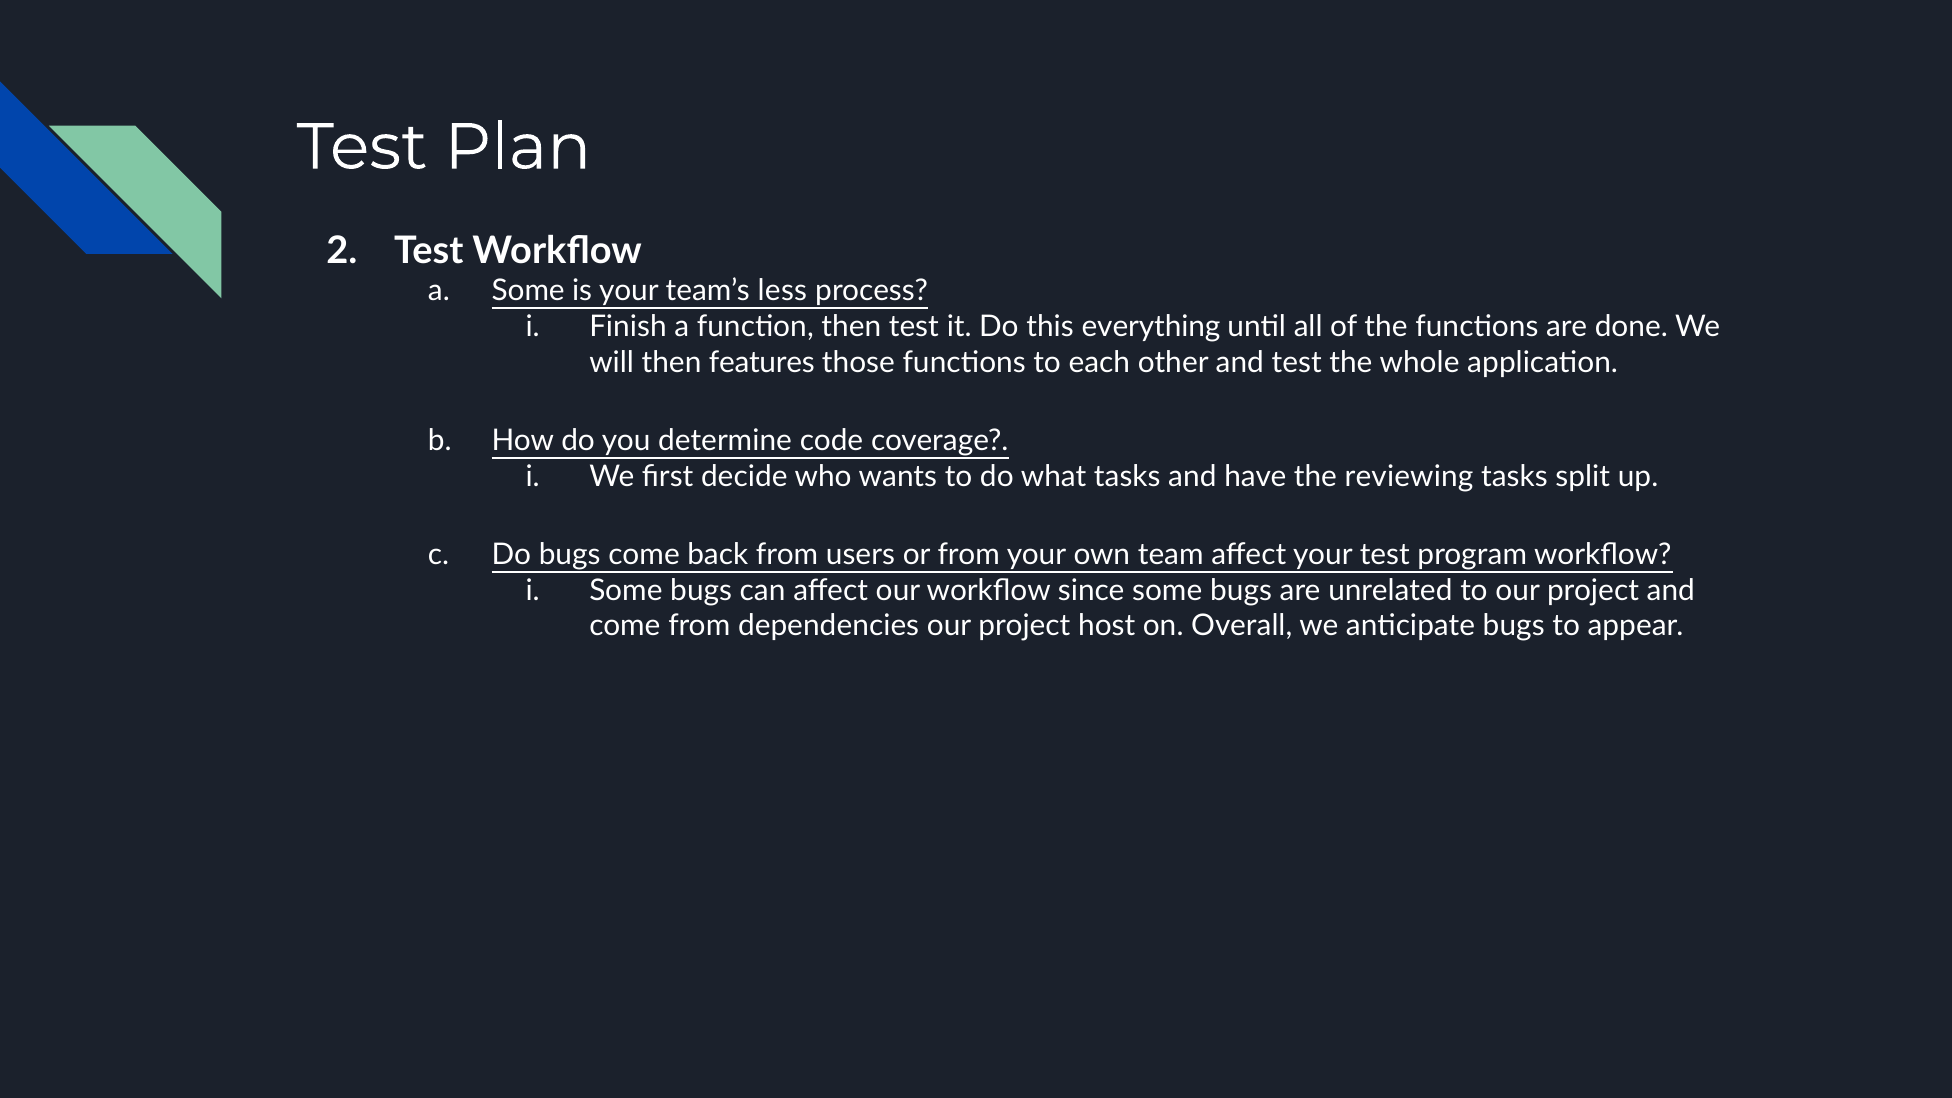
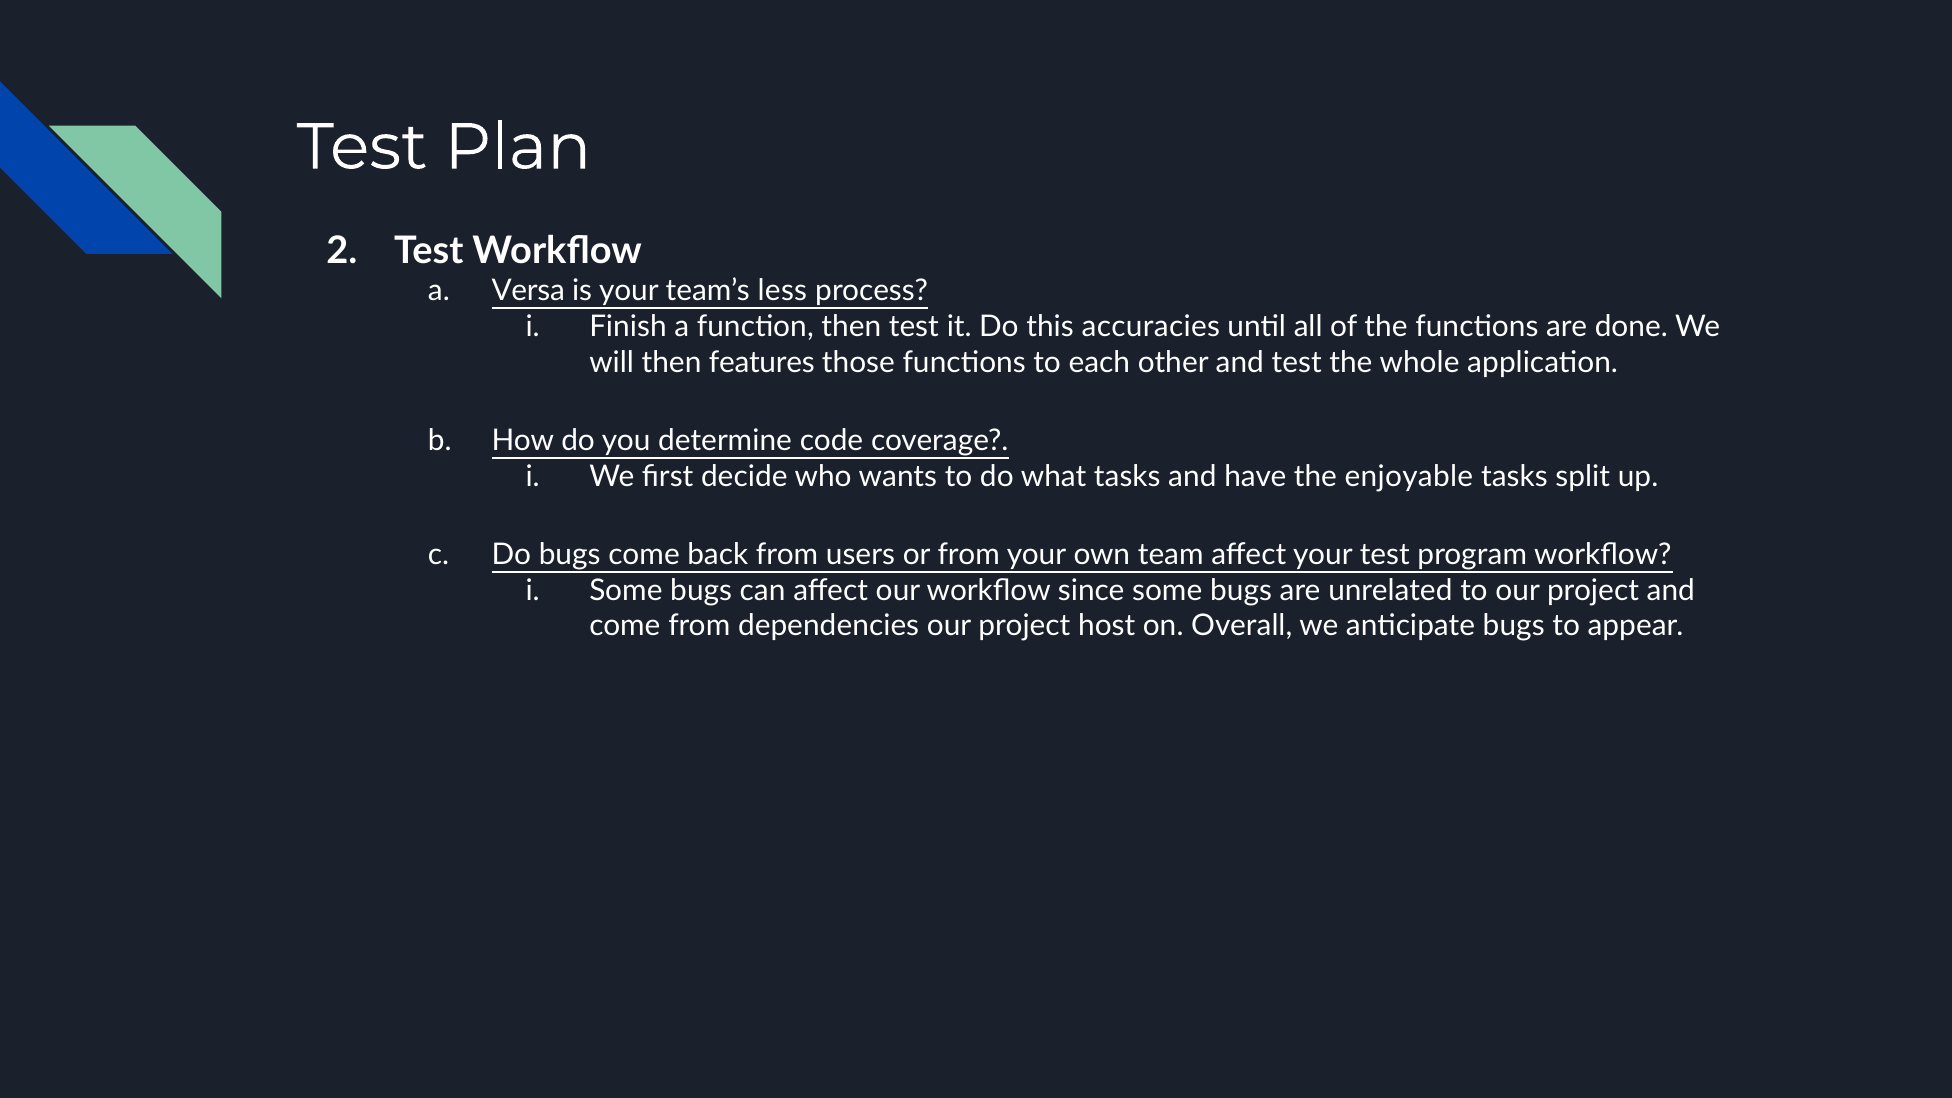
a Some: Some -> Versa (528, 291)
everything: everything -> accuracies (1151, 327)
reviewing: reviewing -> enjoyable (1409, 476)
